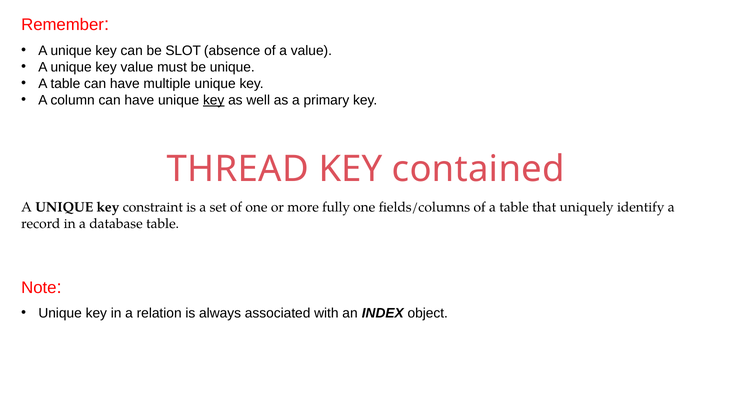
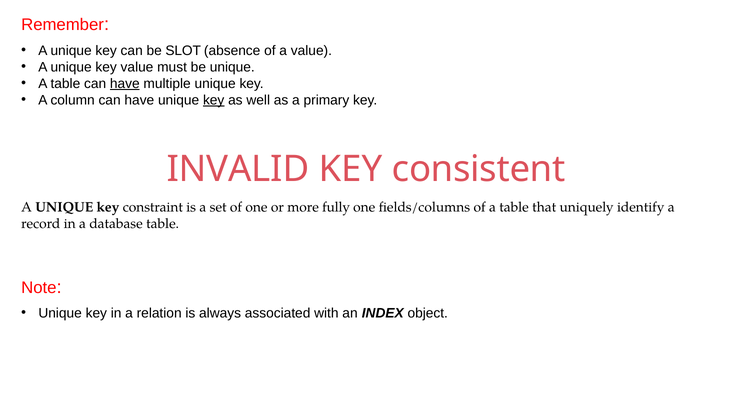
have underline: none -> present (125, 84)
THREAD: THREAD -> INVALID (238, 169)
contained: contained -> consistent (479, 169)
